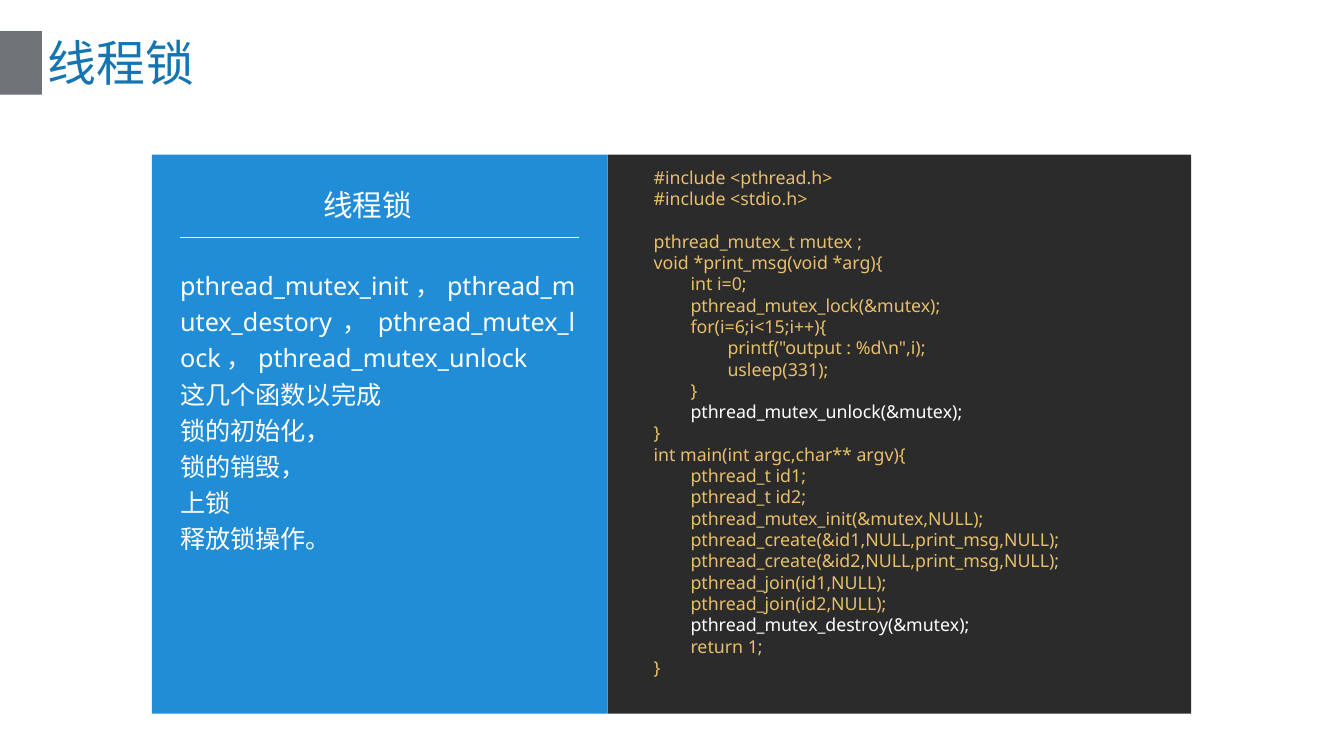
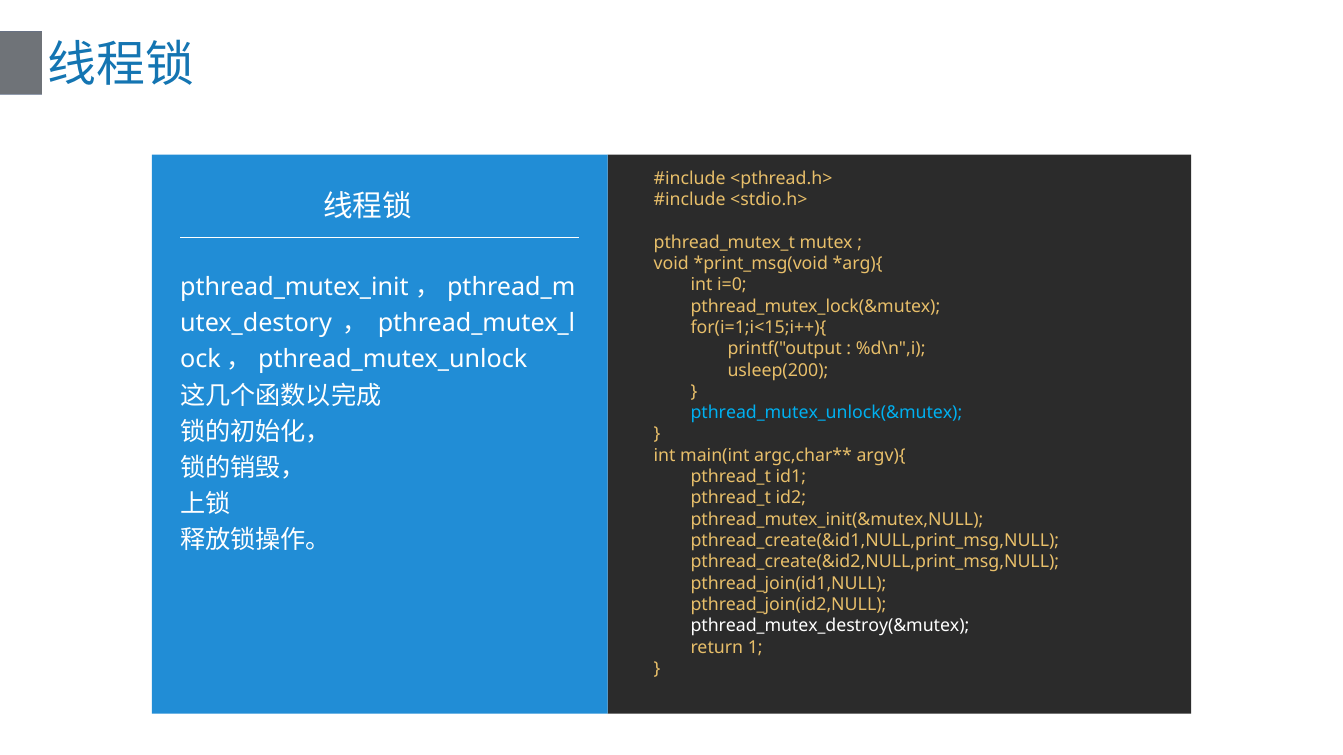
for(i=6;i<15;i++){: for(i=6;i<15;i++){ -> for(i=1;i<15;i++){ (759, 328)
usleep(331: usleep(331 -> usleep(200 (778, 370)
pthread_mutex_unlock(&mutex colour: white -> light blue (826, 413)
